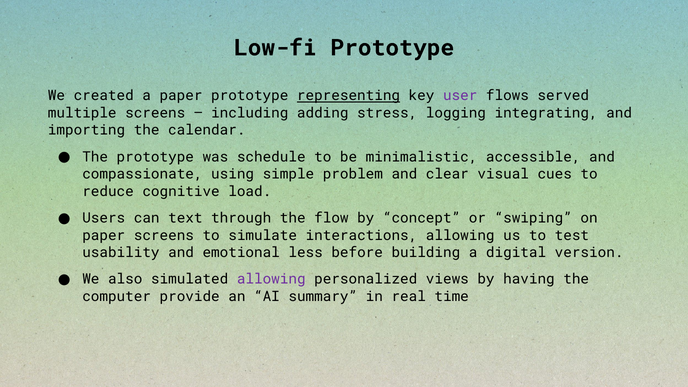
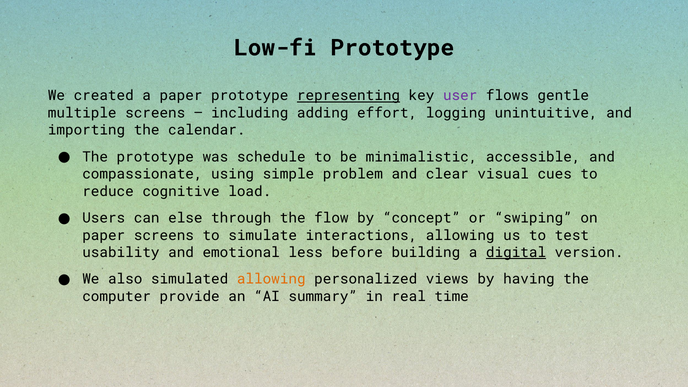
served: served -> gentle (563, 96)
stress: stress -> effort (387, 113)
integrating: integrating -> unintuitive (546, 113)
text: text -> else (185, 218)
digital underline: none -> present (516, 252)
allowing colour: purple -> orange (271, 279)
